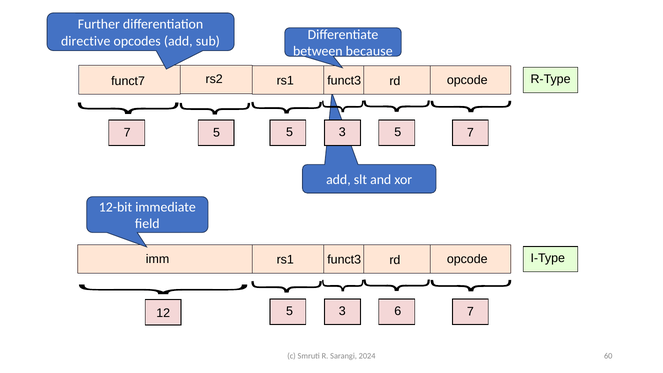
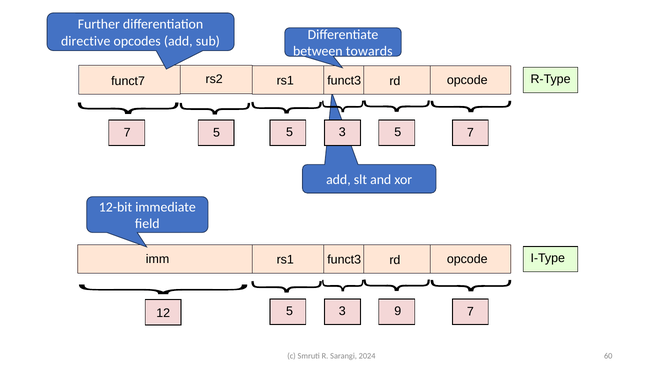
because: because -> towards (369, 51)
6: 6 -> 9 (398, 311)
